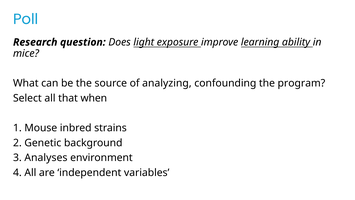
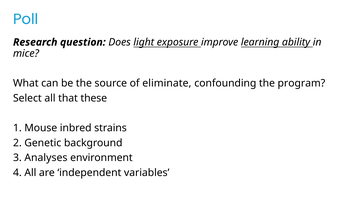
analyzing: analyzing -> eliminate (167, 83)
when: when -> these (94, 98)
